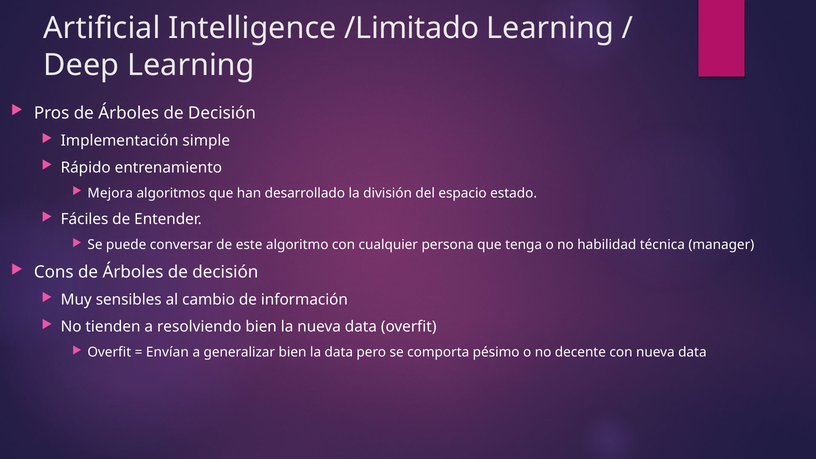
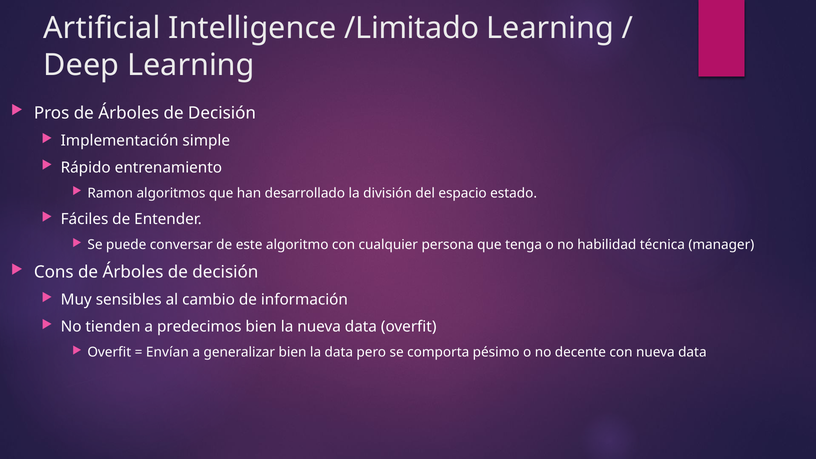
Mejora: Mejora -> Ramon (110, 193)
resolviendo: resolviendo -> predecimos (199, 327)
